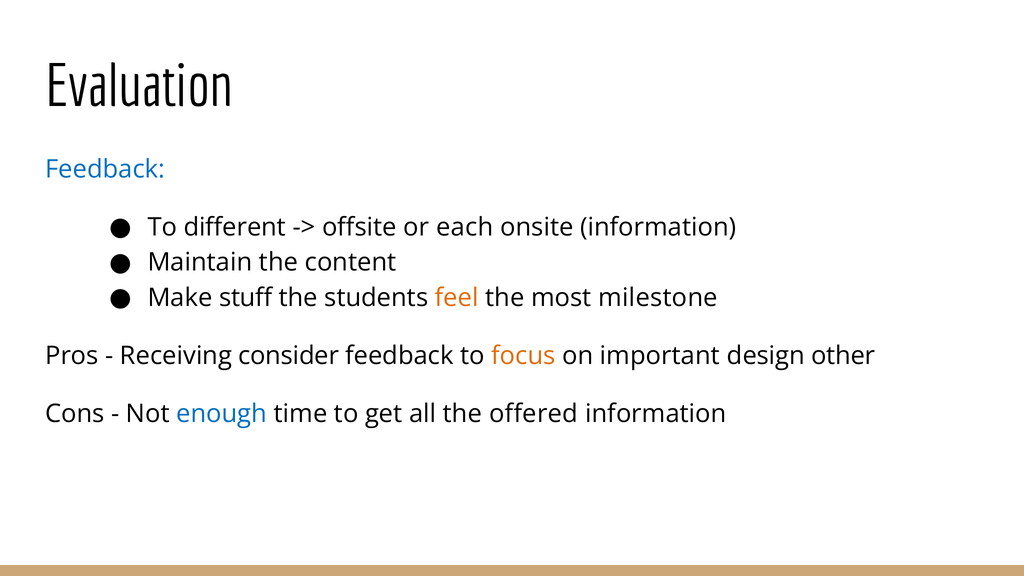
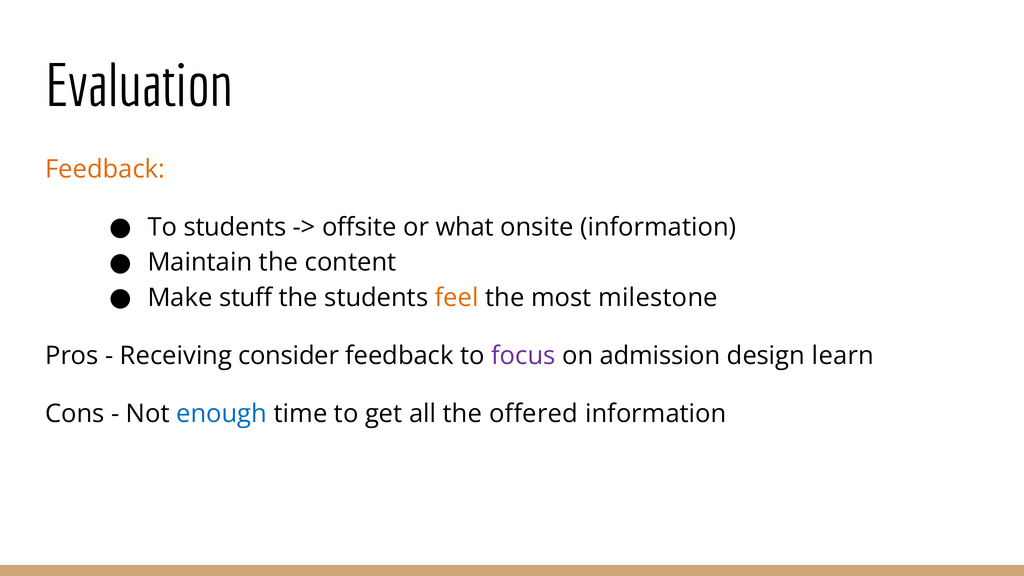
Feedback colour: blue -> orange (105, 169)
To different: different -> students (235, 227)
each: each -> what (465, 227)
focus colour: orange -> purple (523, 356)
important: important -> admission (660, 356)
other: other -> learn (843, 356)
